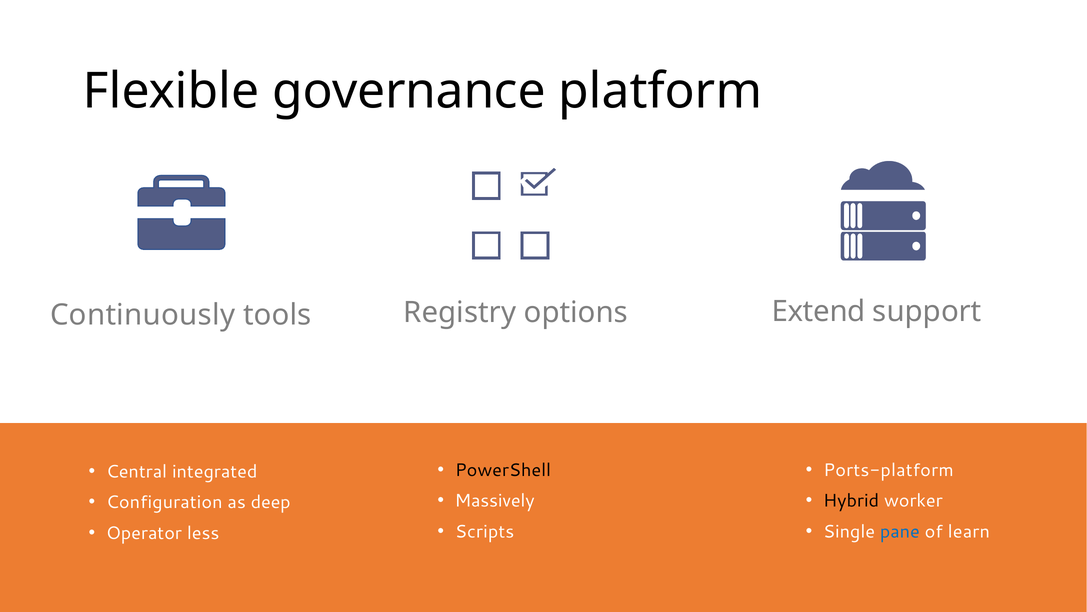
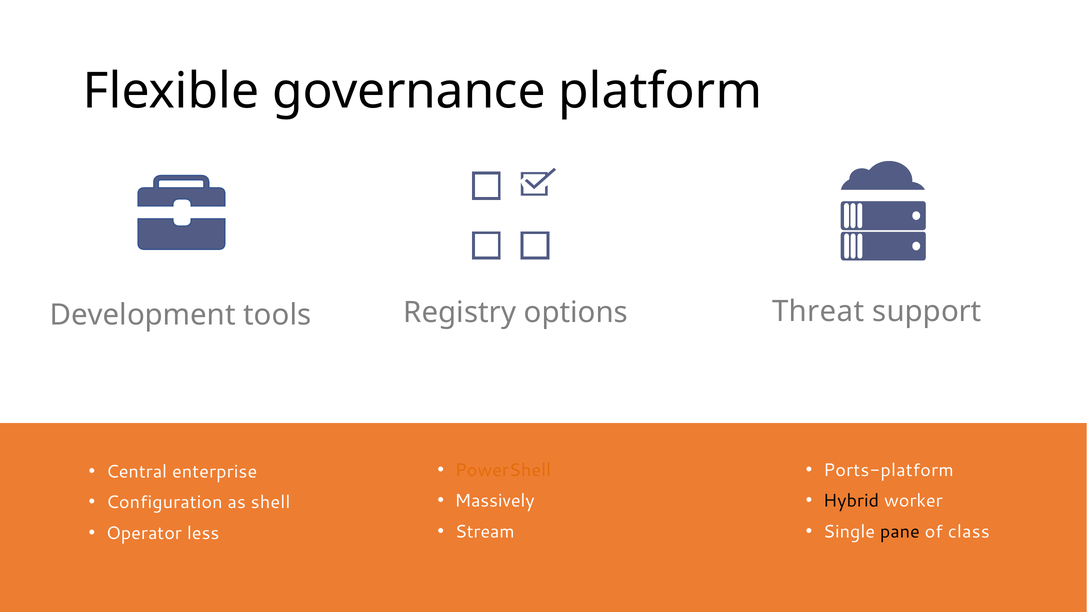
Extend: Extend -> Threat (818, 311)
Continuously: Continuously -> Development (143, 315)
PowerShell colour: black -> orange (503, 470)
integrated: integrated -> enterprise (215, 471)
deep: deep -> shell (271, 502)
Scripts: Scripts -> Stream (485, 531)
pane colour: blue -> black (900, 531)
learn: learn -> class (969, 531)
